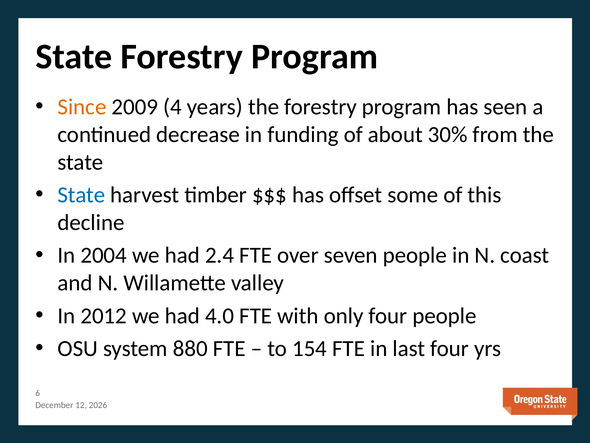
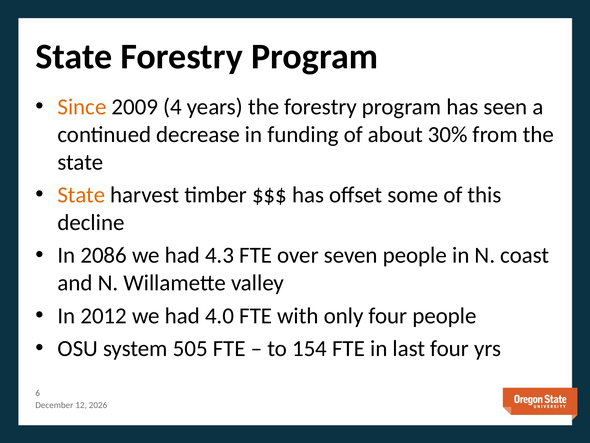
State colour: blue -> orange (81, 195)
2004: 2004 -> 2086 (104, 255)
2.4: 2.4 -> 4.3 (220, 255)
880: 880 -> 505 (190, 348)
